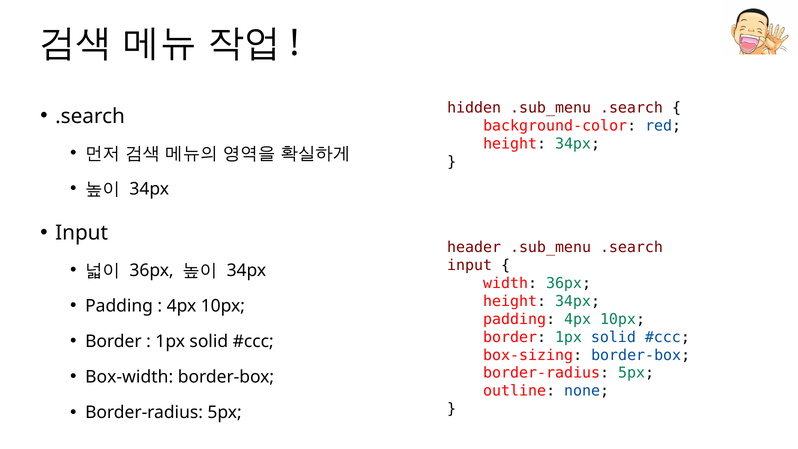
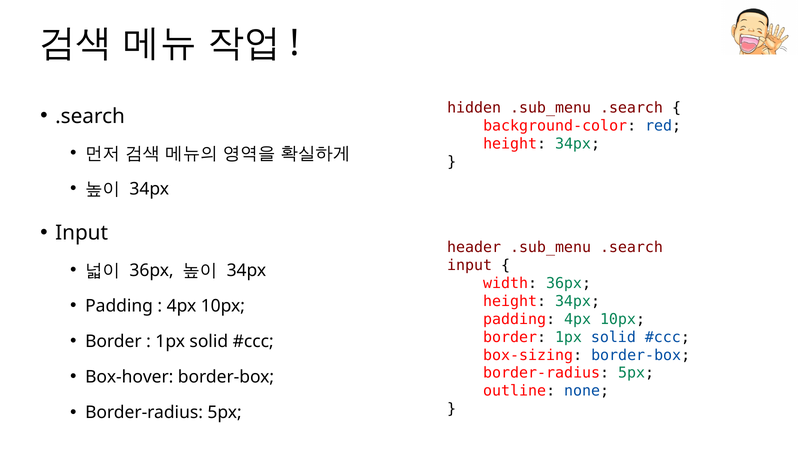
Box-width: Box-width -> Box-hover (129, 377)
